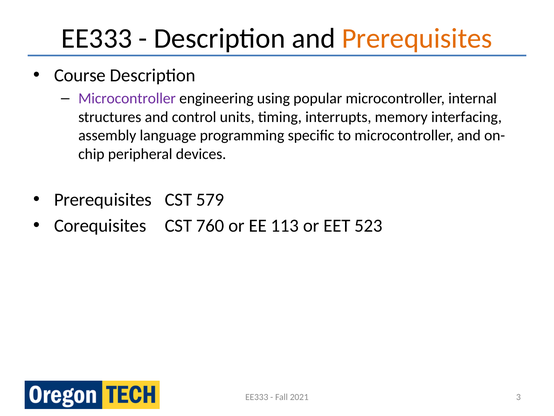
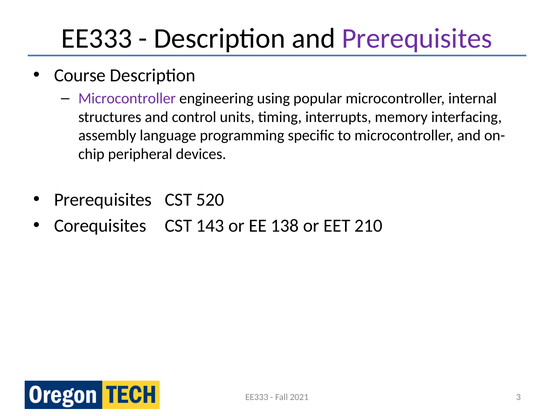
Prerequisites colour: orange -> purple (417, 38)
579: 579 -> 520 (210, 200)
760: 760 -> 143 (210, 225)
113: 113 -> 138 (285, 225)
523: 523 -> 210 (369, 225)
